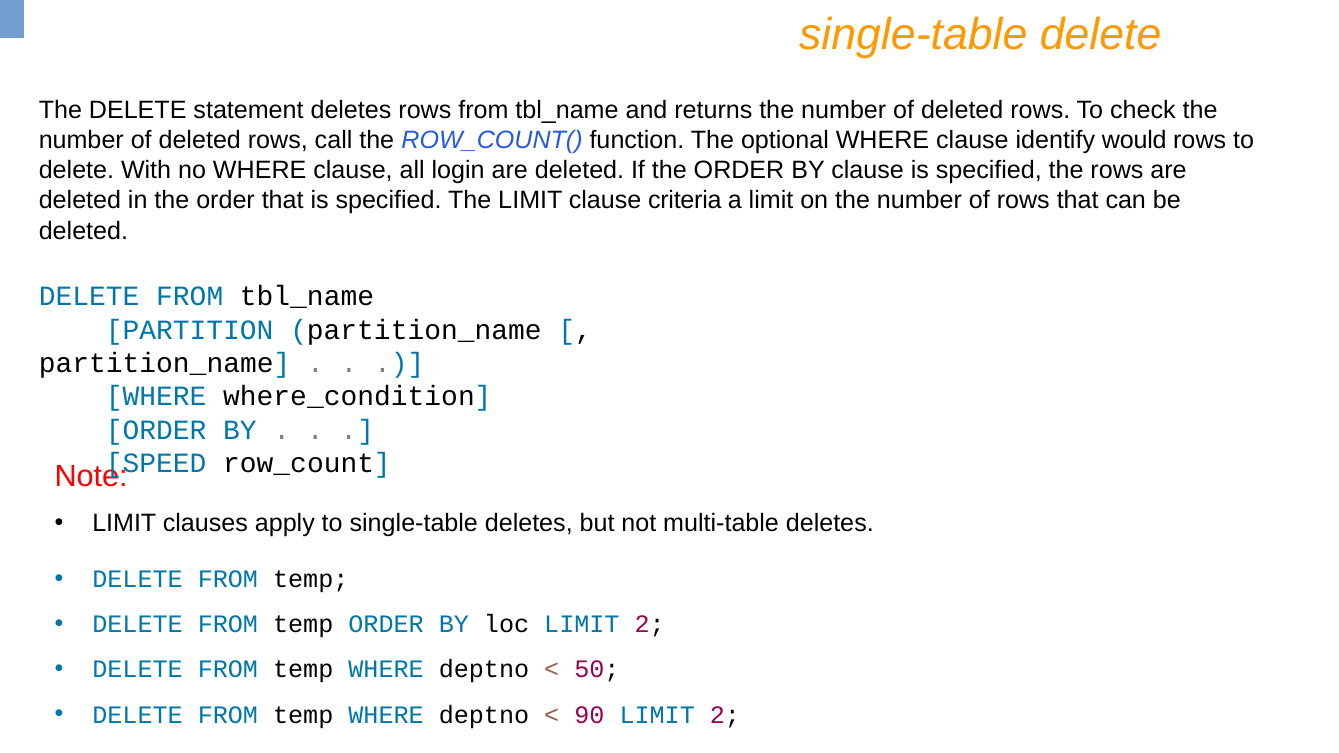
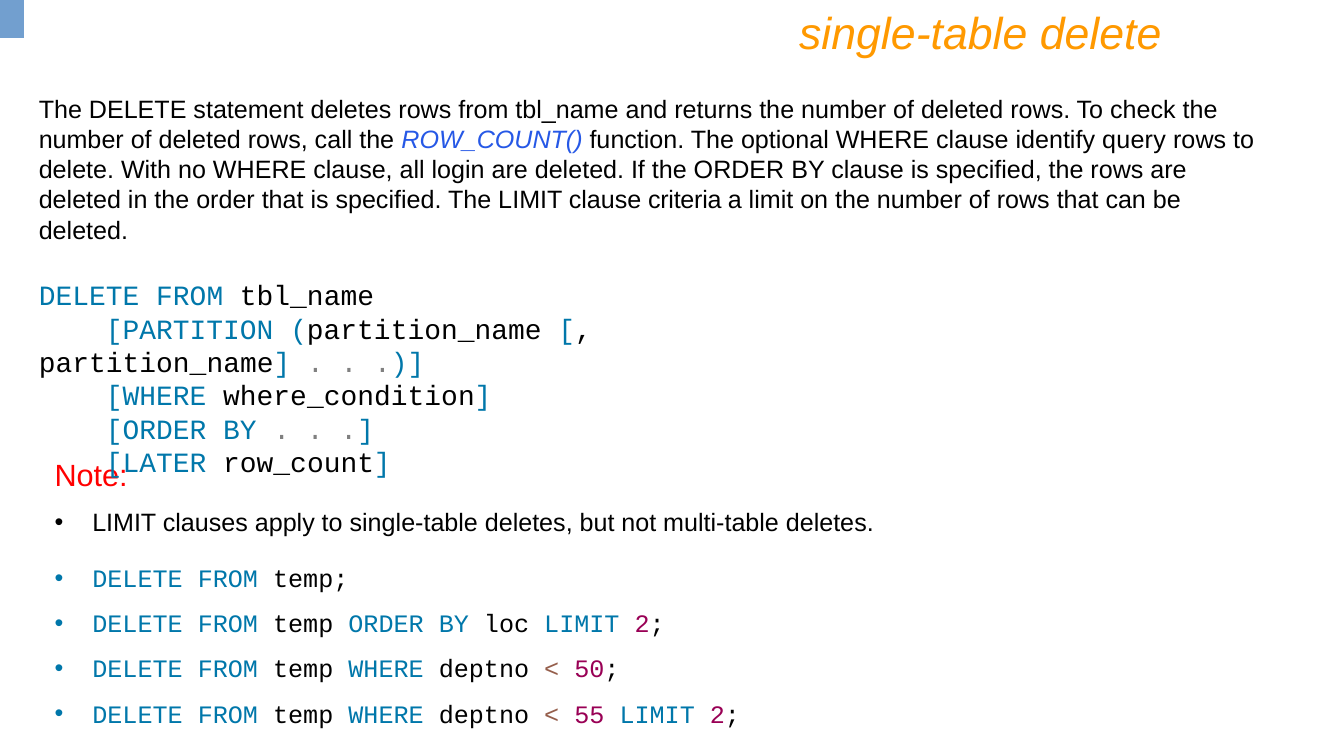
would: would -> query (1134, 140)
SPEED: SPEED -> LATER (156, 464)
90: 90 -> 55 (589, 715)
